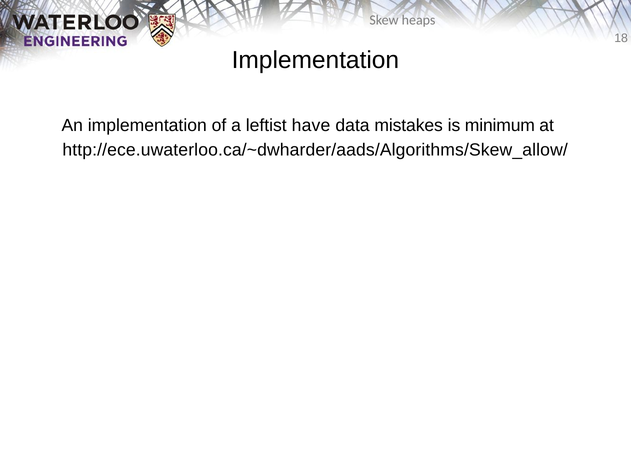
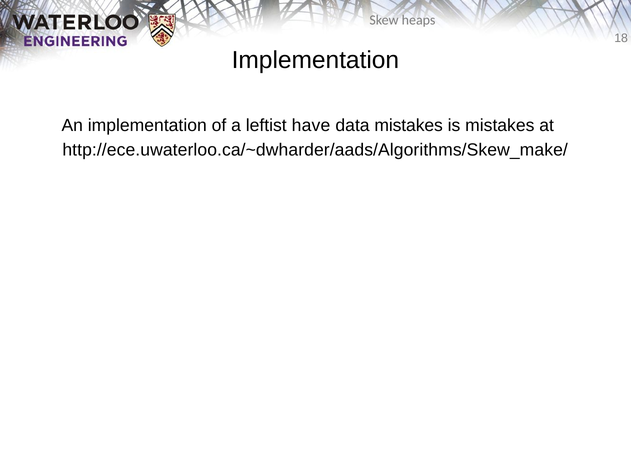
is minimum: minimum -> mistakes (500, 125)
http://ece.uwaterloo.ca/~dwharder/aads/Algorithms/Skew_allow/: http://ece.uwaterloo.ca/~dwharder/aads/Algorithms/Skew_allow/ -> http://ece.uwaterloo.ca/~dwharder/aads/Algorithms/Skew_make/ (315, 150)
